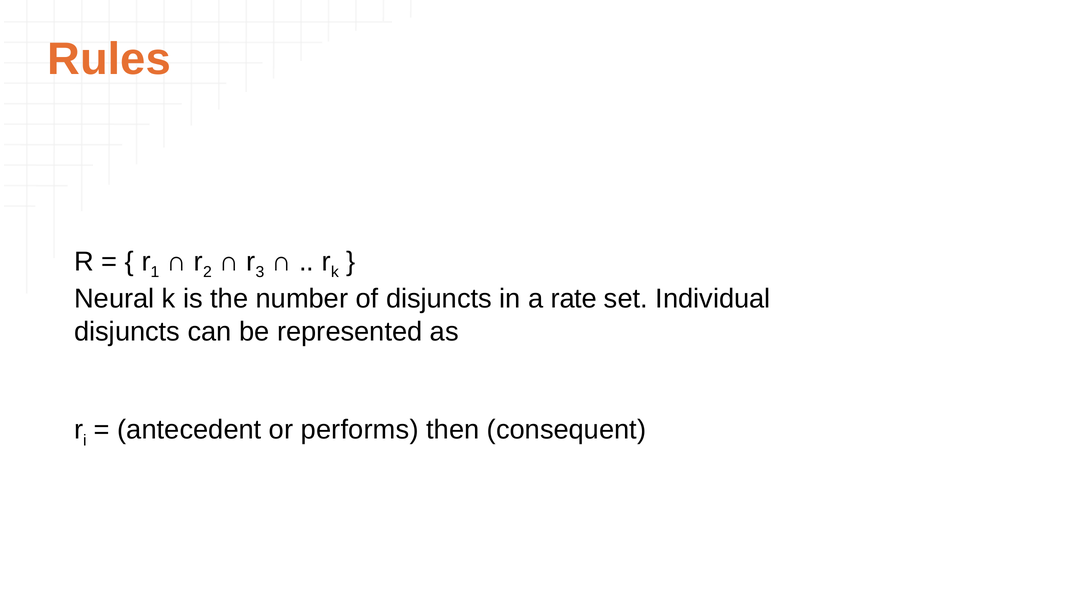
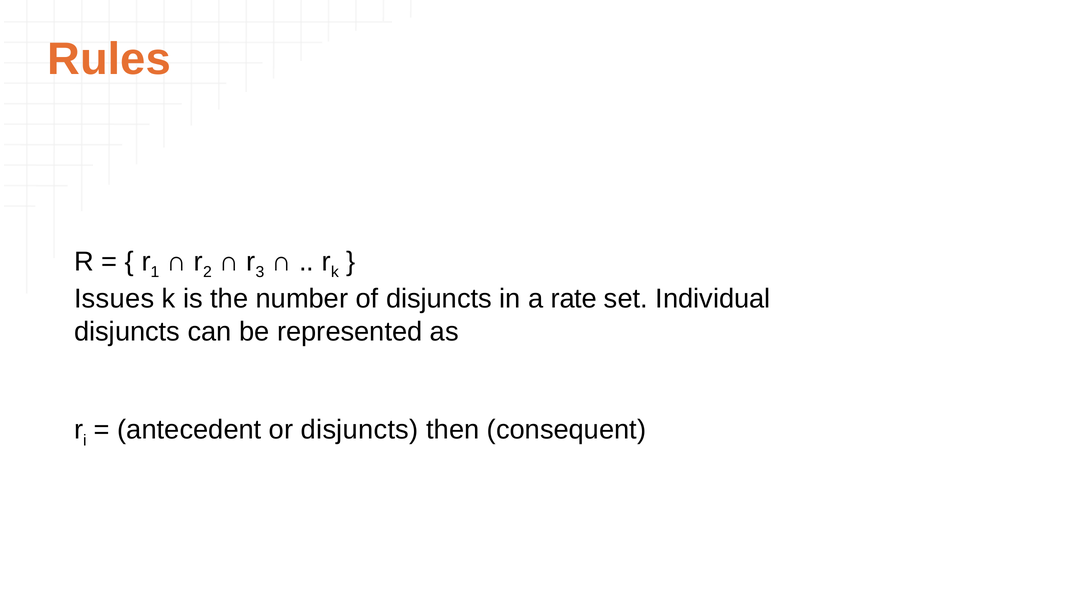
Neural: Neural -> Issues (114, 299)
or performs: performs -> disjuncts (360, 430)
